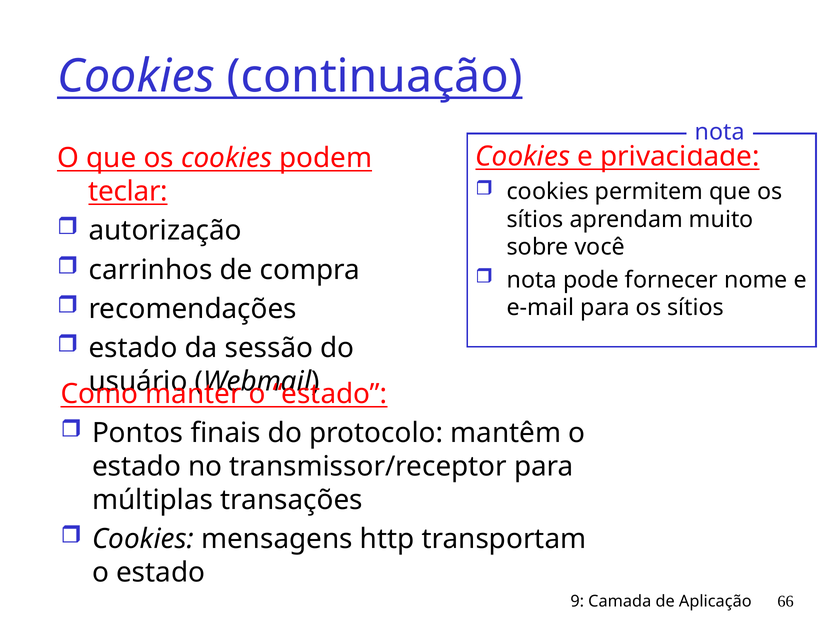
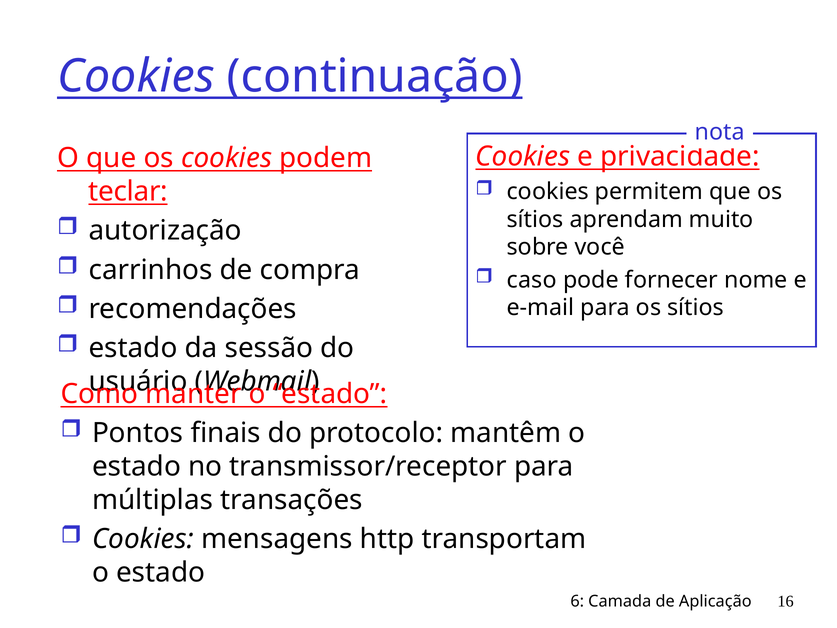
nota: nota -> caso (532, 280)
9: 9 -> 6 (577, 601)
66: 66 -> 16 (786, 601)
